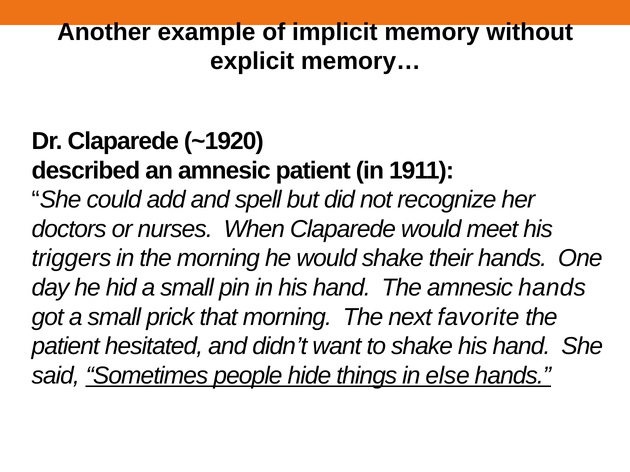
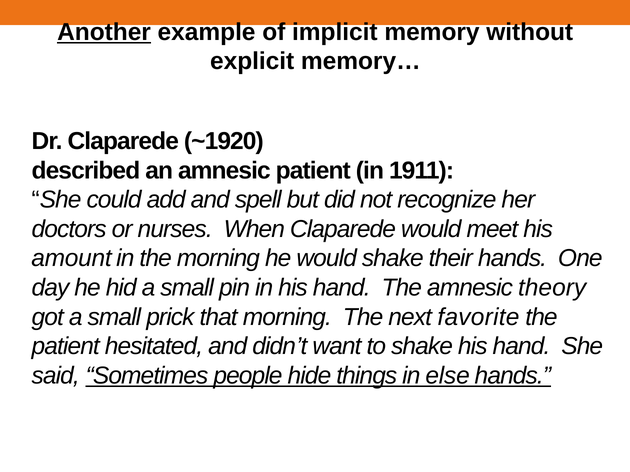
Another underline: none -> present (104, 32)
triggers: triggers -> amount (72, 259)
amnesic hands: hands -> theory (552, 288)
